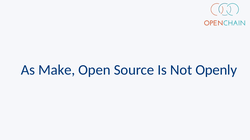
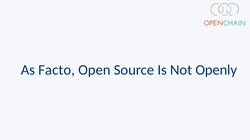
Make: Make -> Facto (57, 70)
